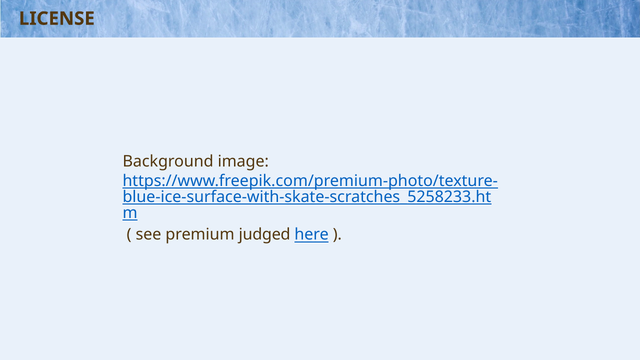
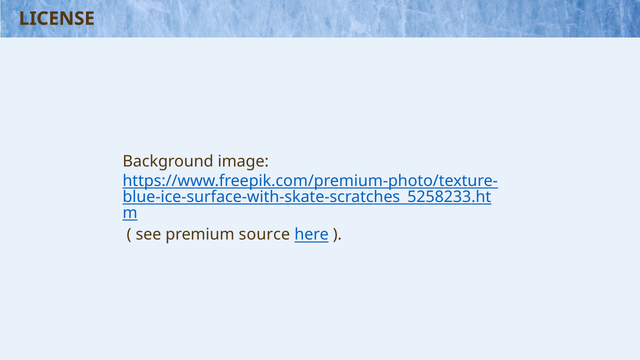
judged: judged -> source (264, 235)
